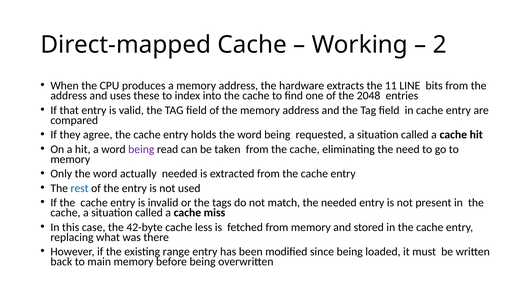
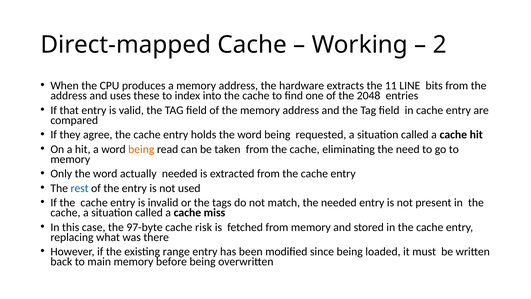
being colour: purple -> orange (141, 149)
42-byte: 42-byte -> 97-byte (145, 227)
less: less -> risk (204, 227)
